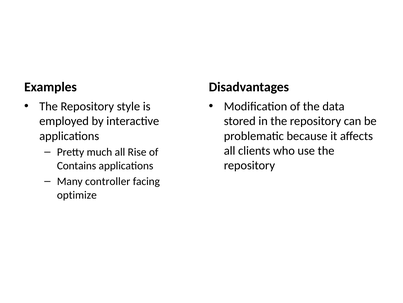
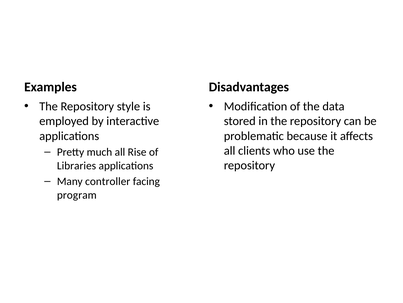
Contains: Contains -> Libraries (76, 165)
optimize: optimize -> program (77, 194)
